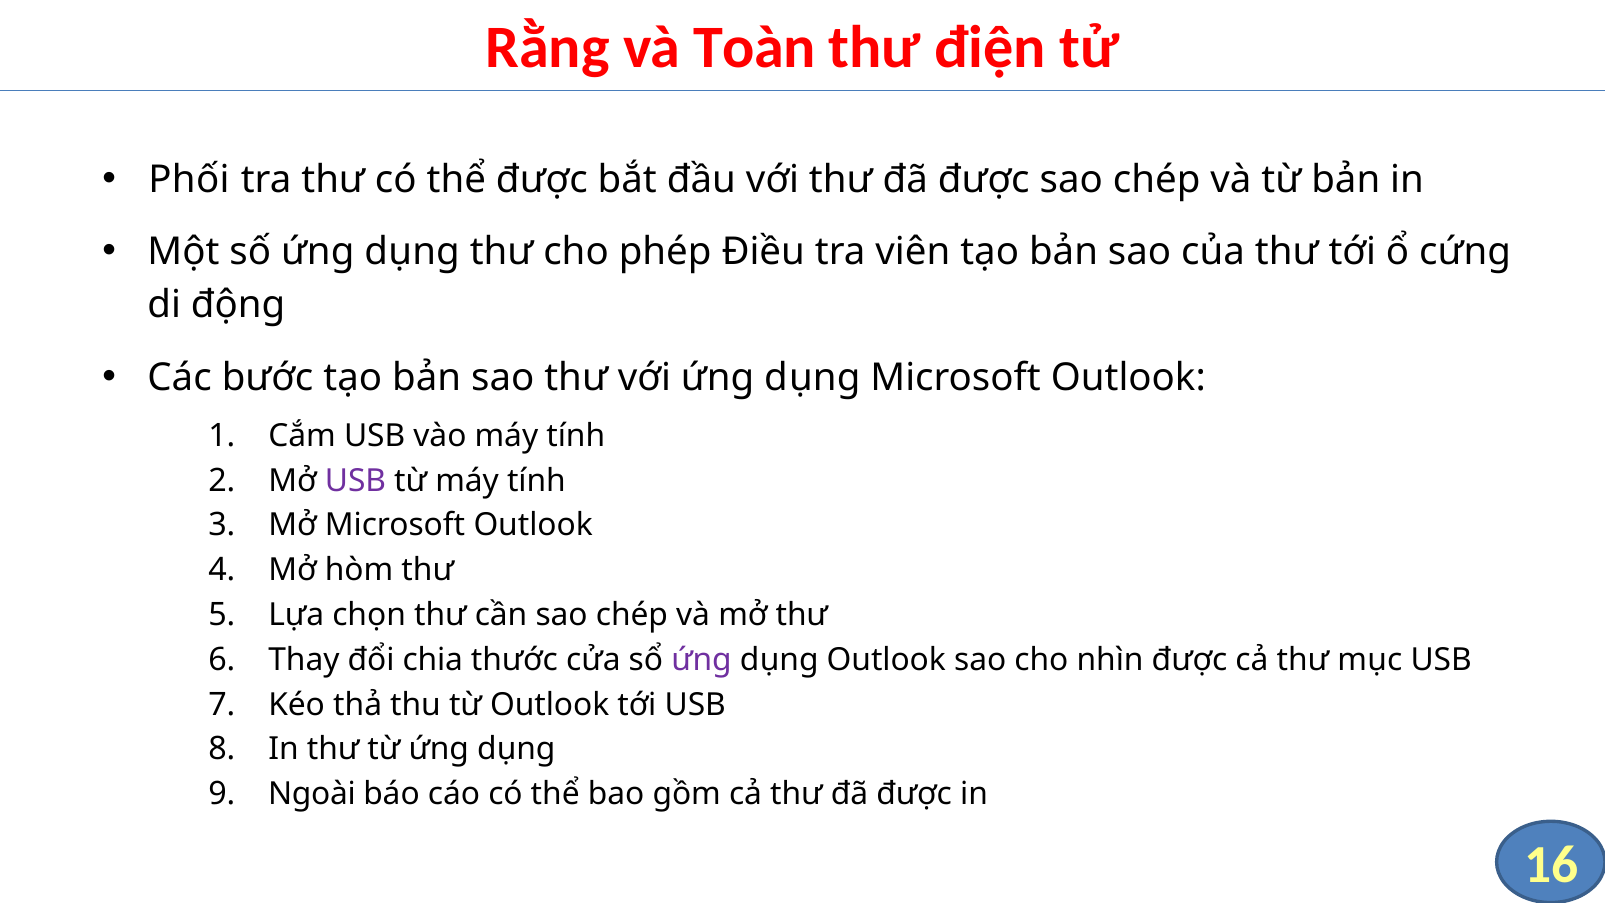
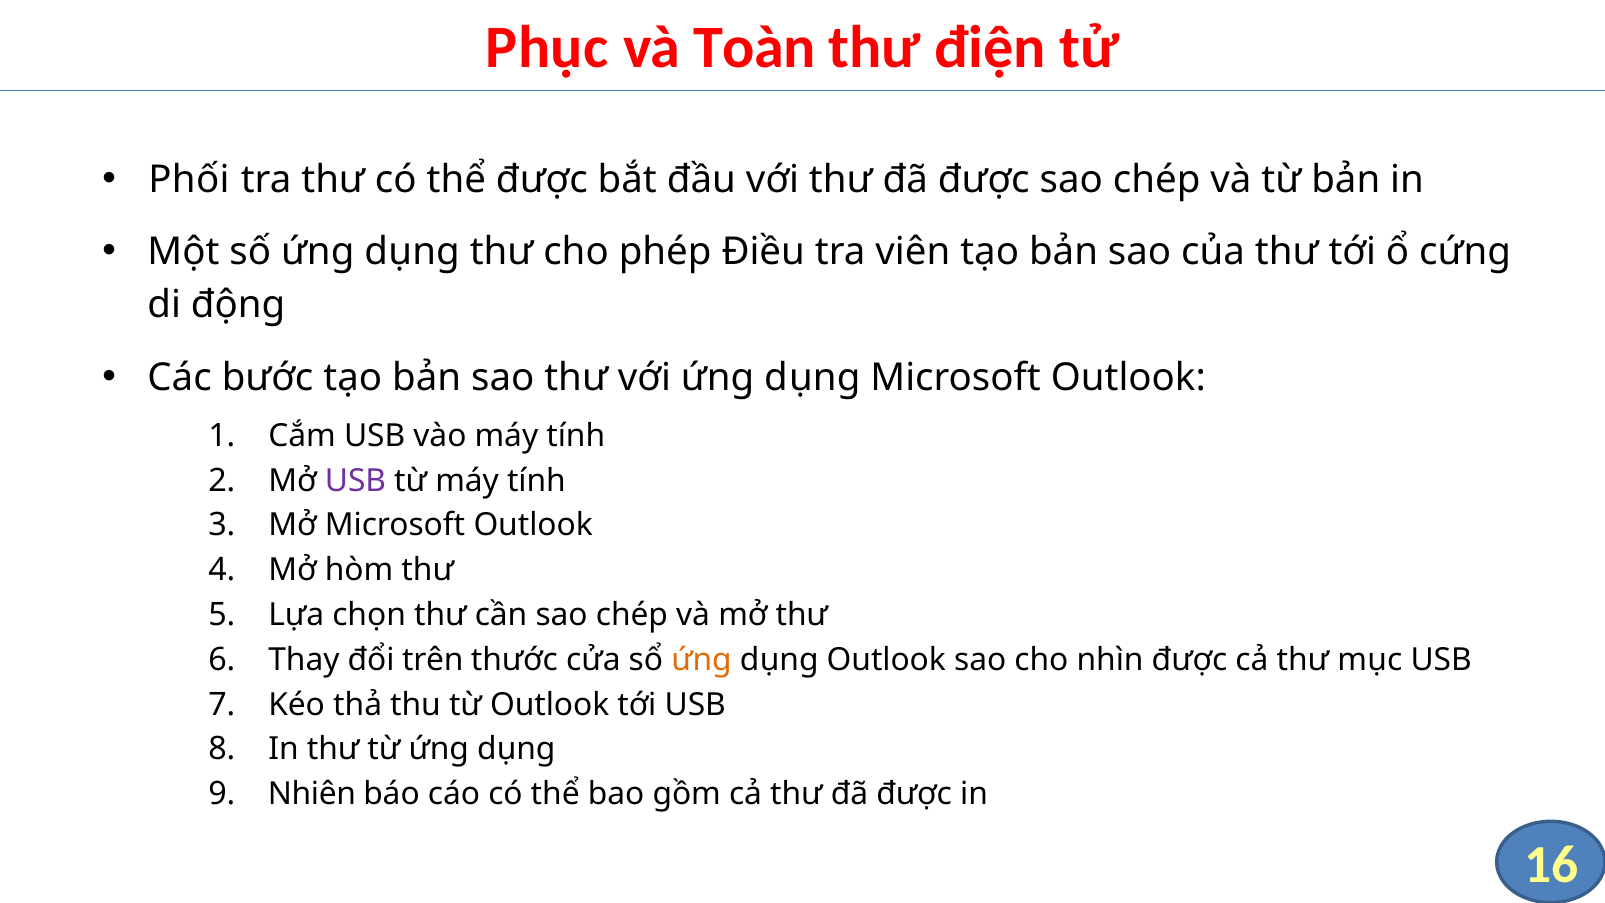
Rằng: Rằng -> Phục (547, 48)
chia: chia -> trên (433, 660)
ứng colour: purple -> orange (702, 660)
Ngoài: Ngoài -> Nhiên (312, 794)
